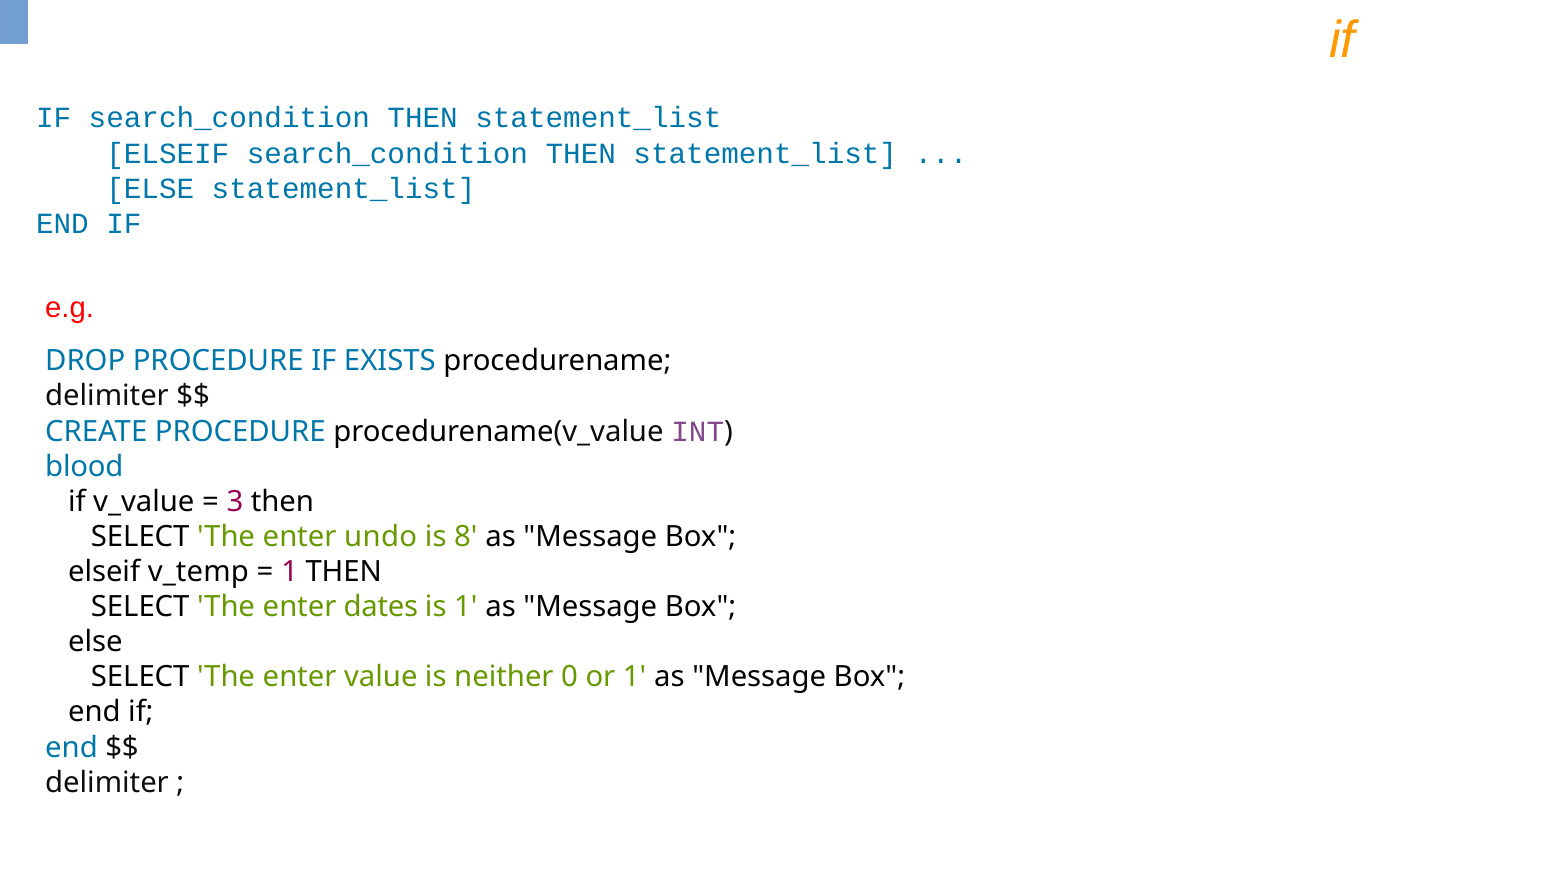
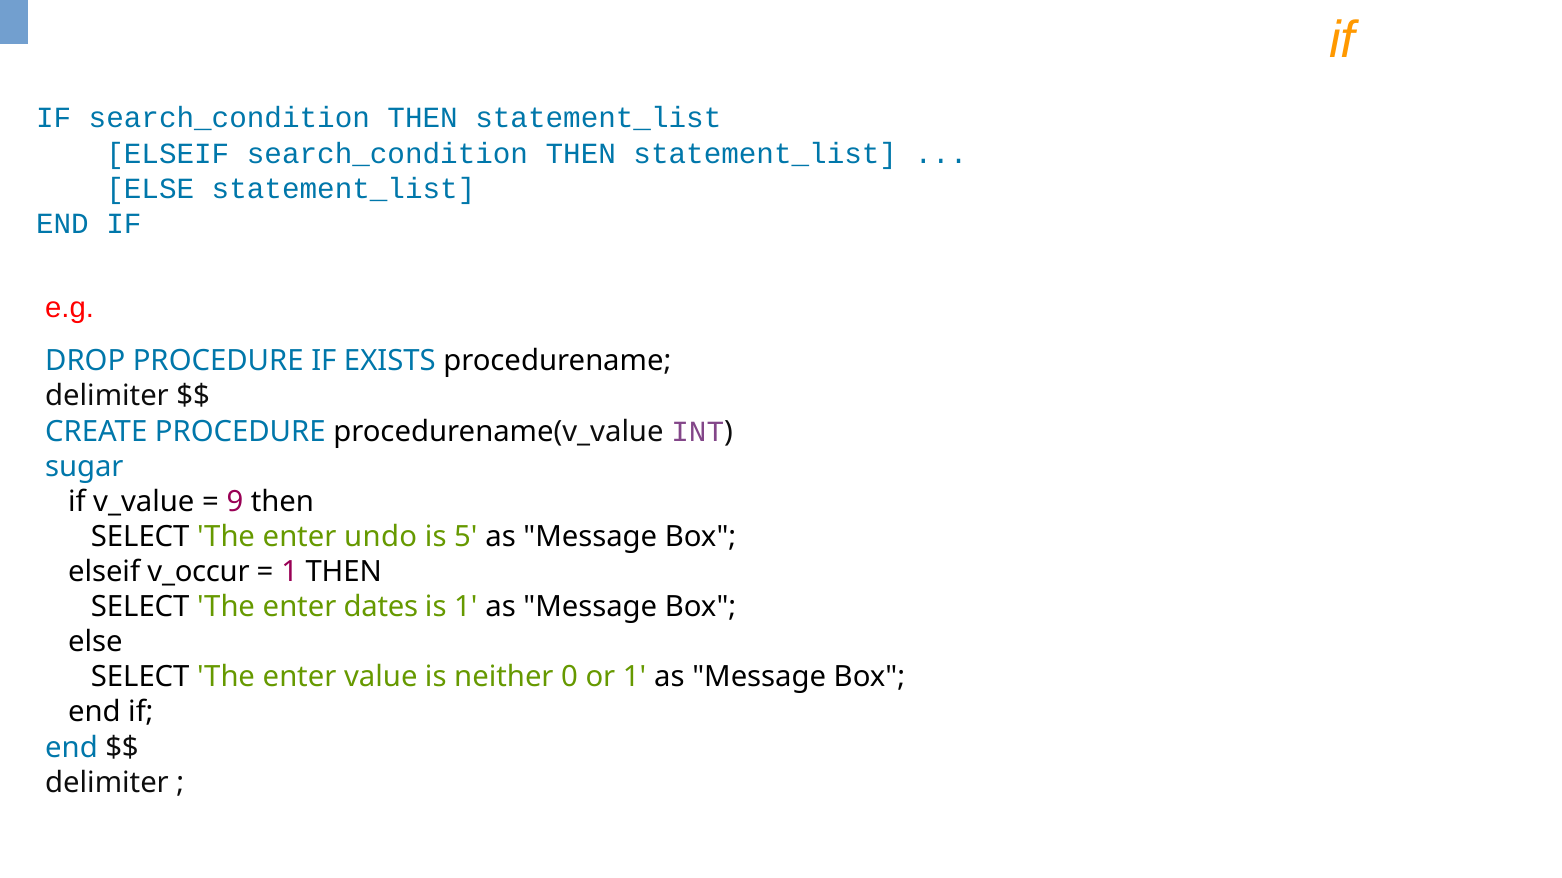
blood: blood -> sugar (84, 467)
3: 3 -> 9 (235, 502)
8: 8 -> 5 (466, 537)
v_temp: v_temp -> v_occur (199, 572)
